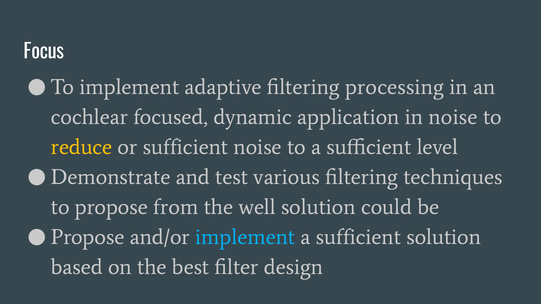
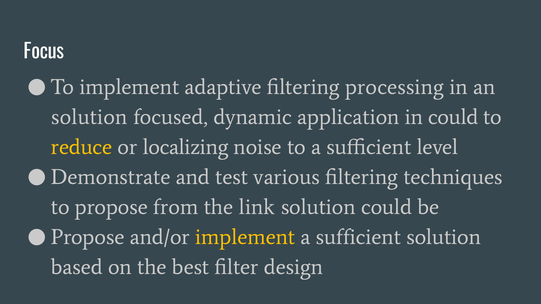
cochlear: cochlear -> solution (89, 117)
in noise: noise -> could (453, 117)
or sufficient: sufficient -> localizing (186, 147)
well: well -> link (257, 207)
implement colour: light blue -> yellow (245, 237)
